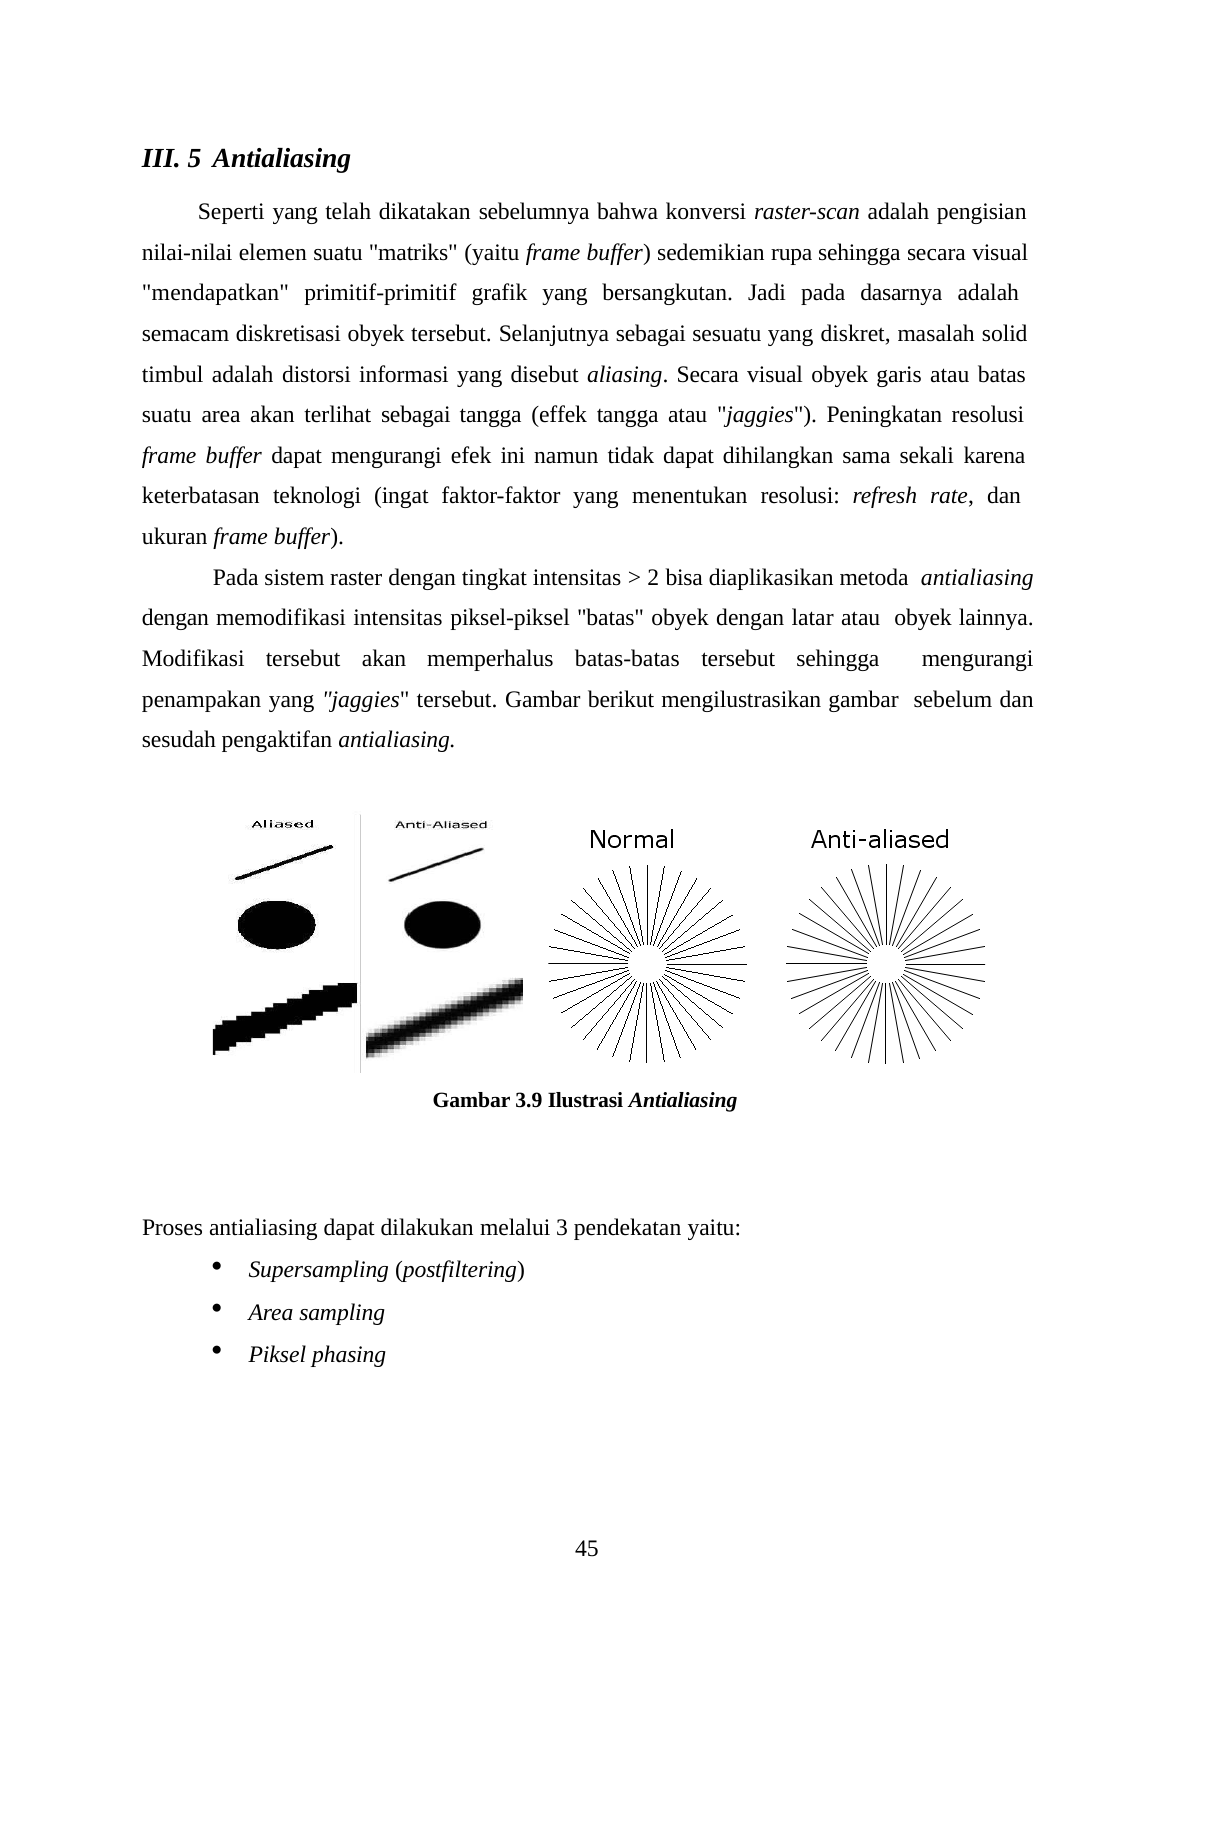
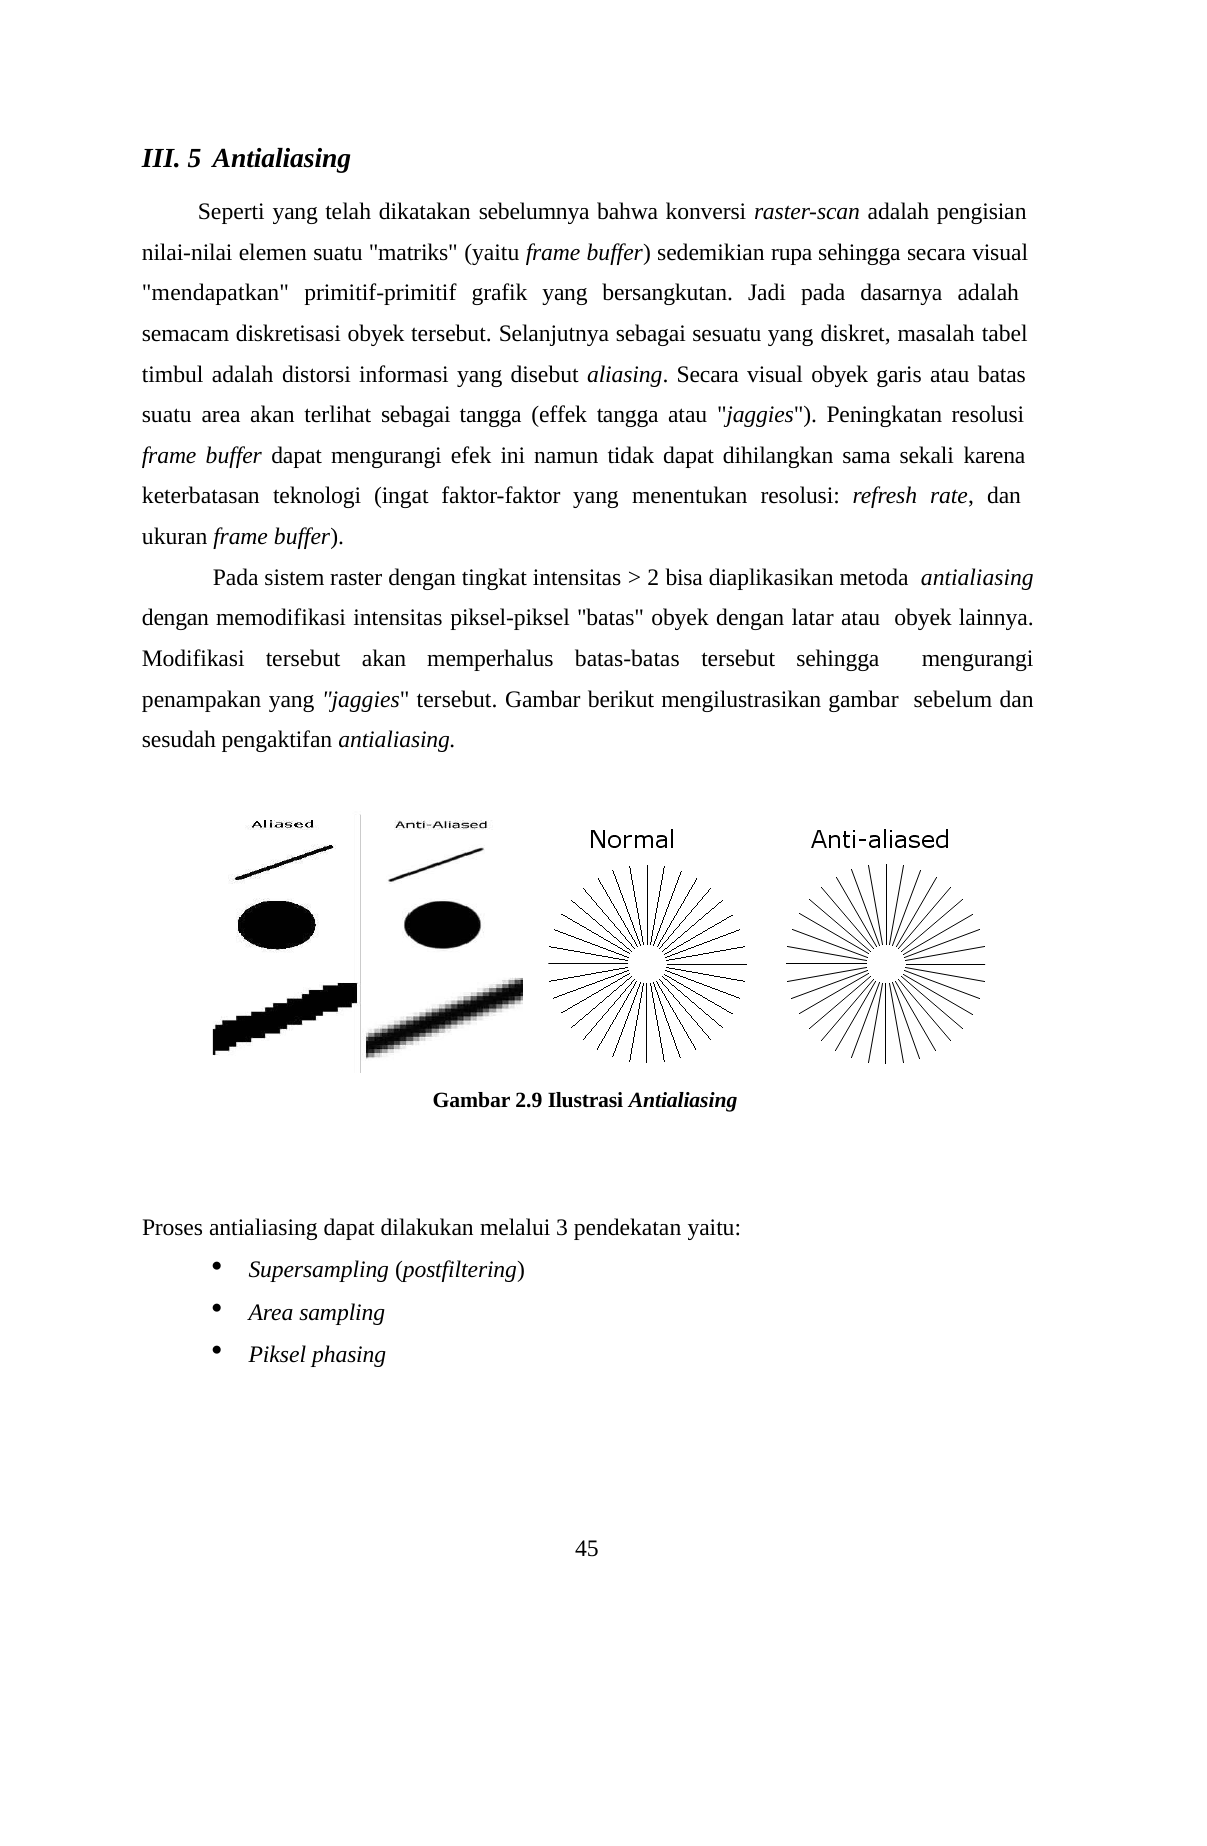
solid: solid -> tabel (1005, 334)
3.9: 3.9 -> 2.9 (529, 1100)
